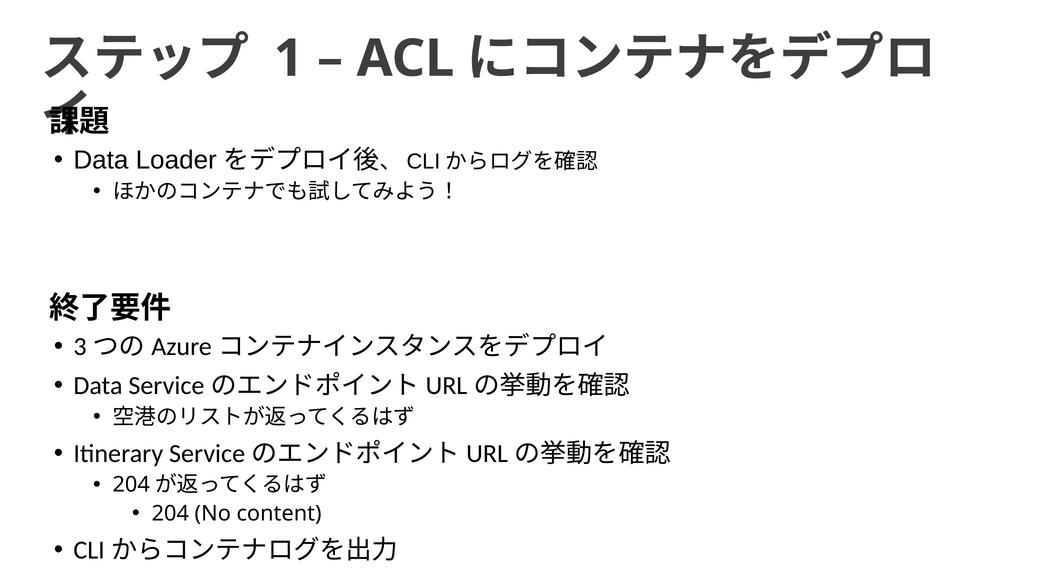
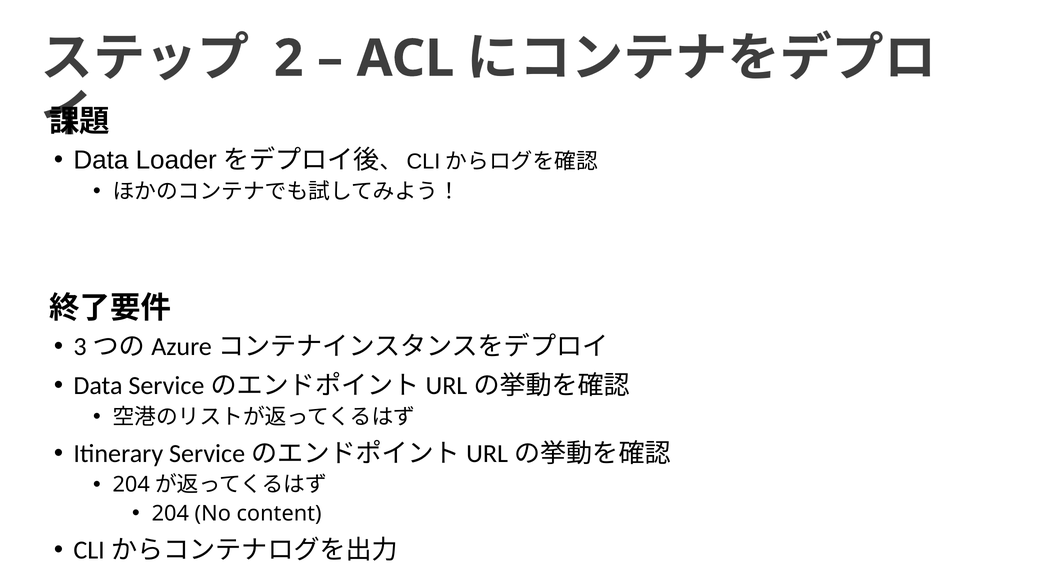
1: 1 -> 2 (289, 59)
